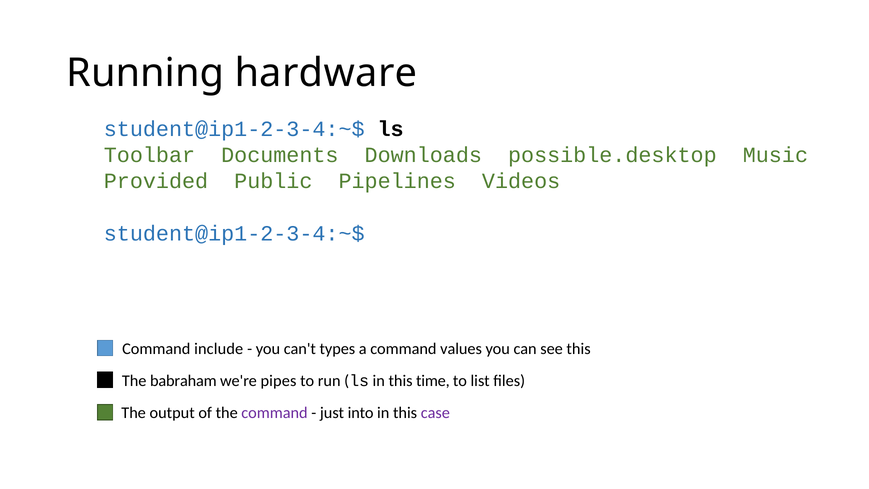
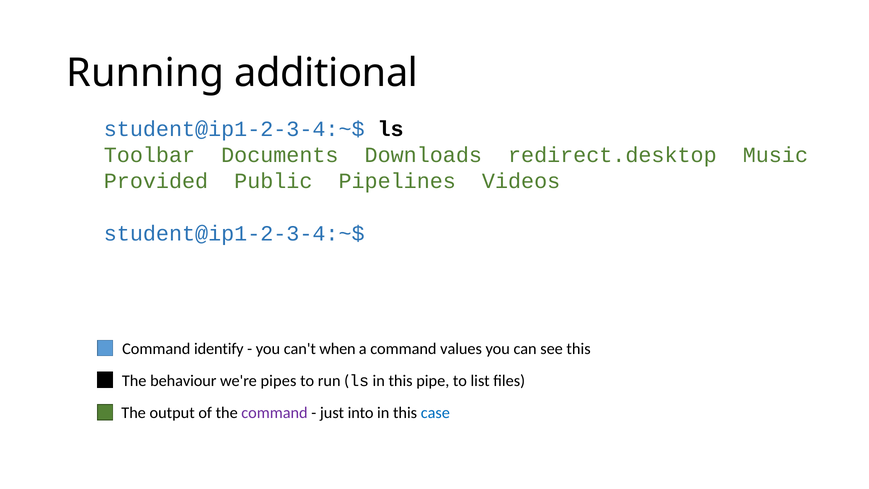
hardware: hardware -> additional (326, 73)
possible.desktop: possible.desktop -> redirect.desktop (612, 155)
include: include -> identify (219, 349)
types: types -> when (337, 349)
babraham: babraham -> behaviour (183, 381)
time: time -> pipe (433, 381)
case colour: purple -> blue (435, 413)
